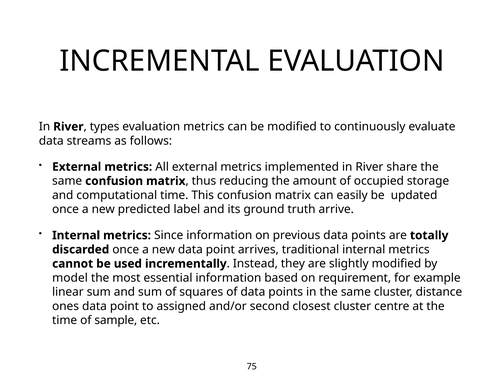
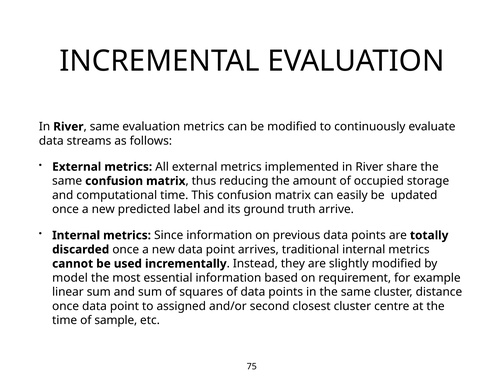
types: types -> same (105, 127)
ones: ones -> once (66, 306)
